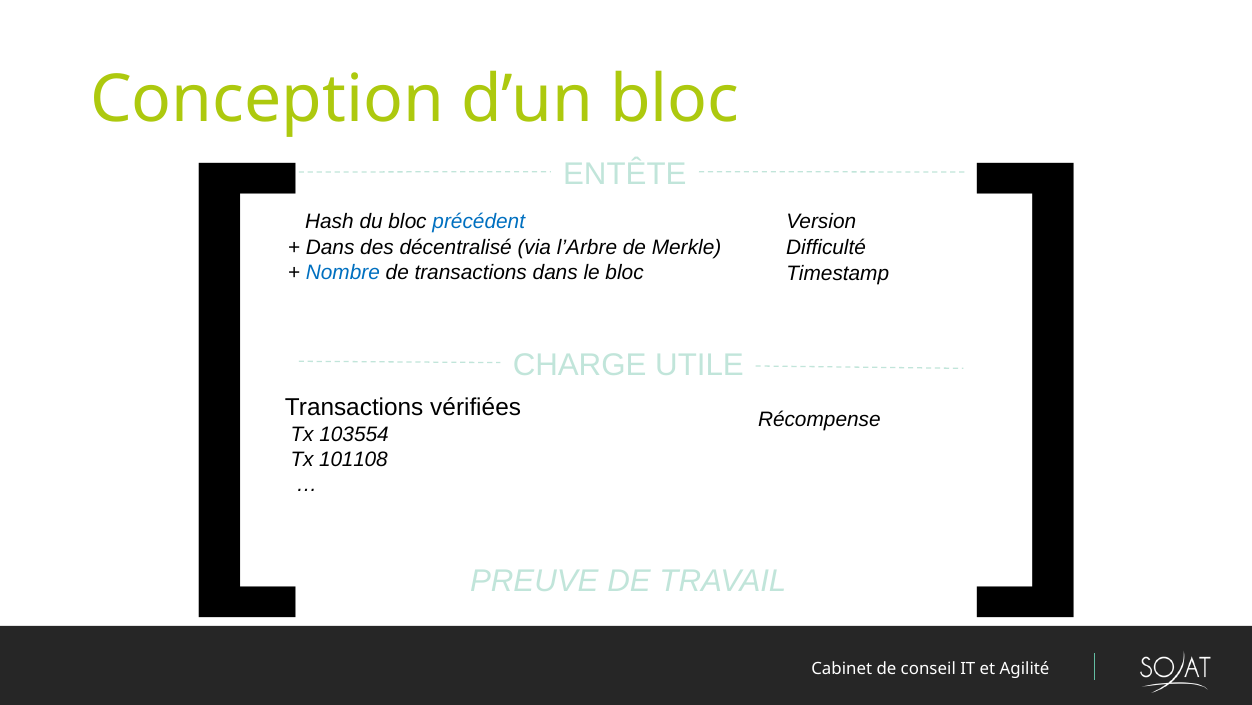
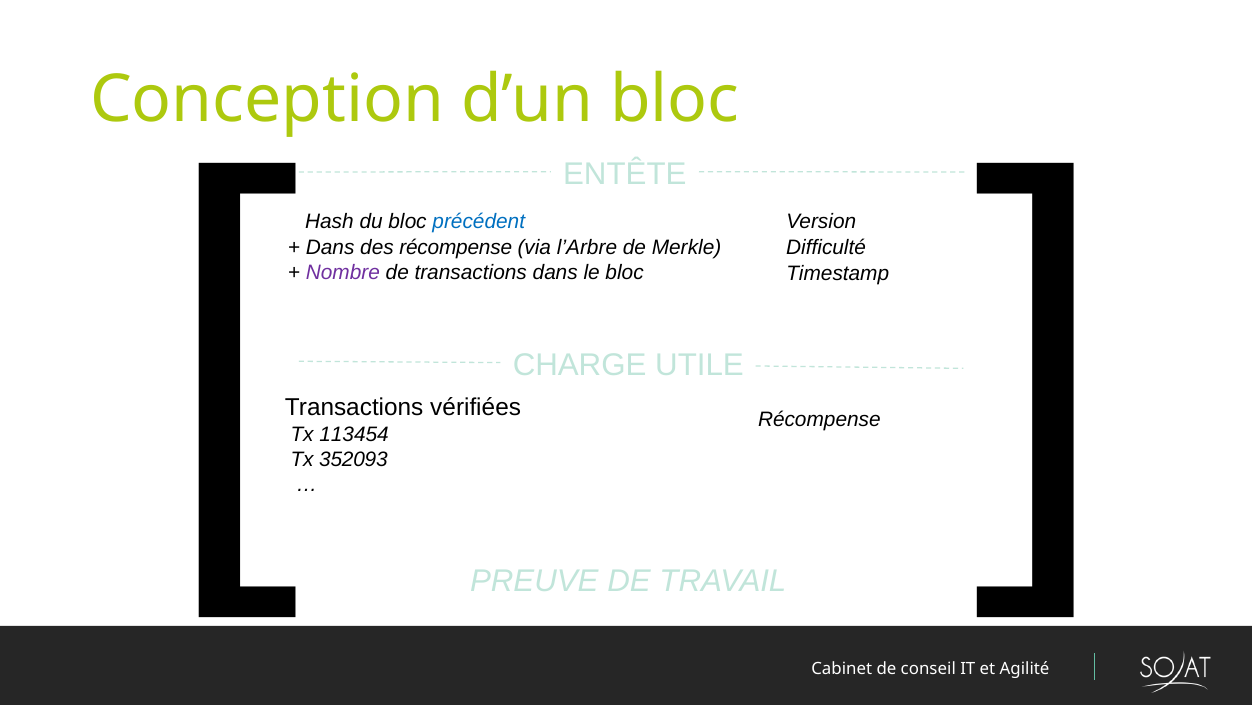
des décentralisé: décentralisé -> récompense (456, 247)
Nombre colour: blue -> purple (343, 272)
103554: 103554 -> 113454 (354, 434)
101108: 101108 -> 352093 (353, 459)
